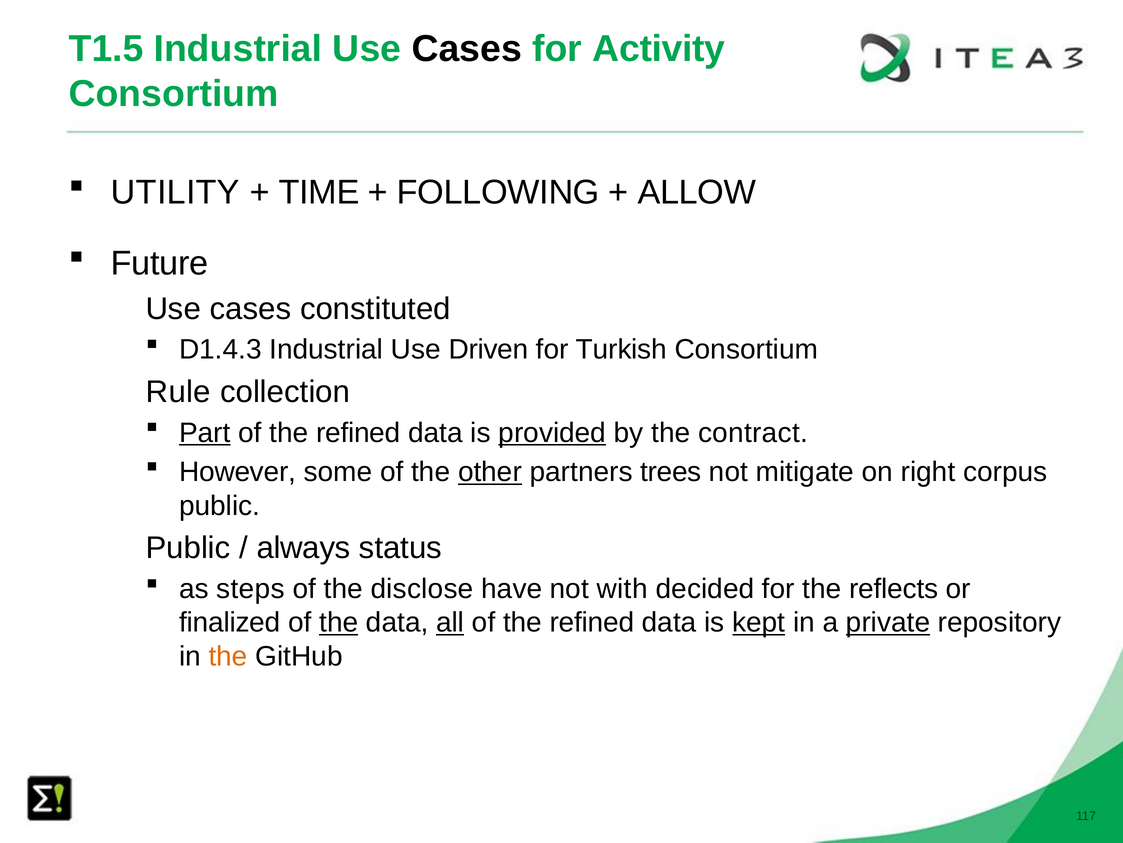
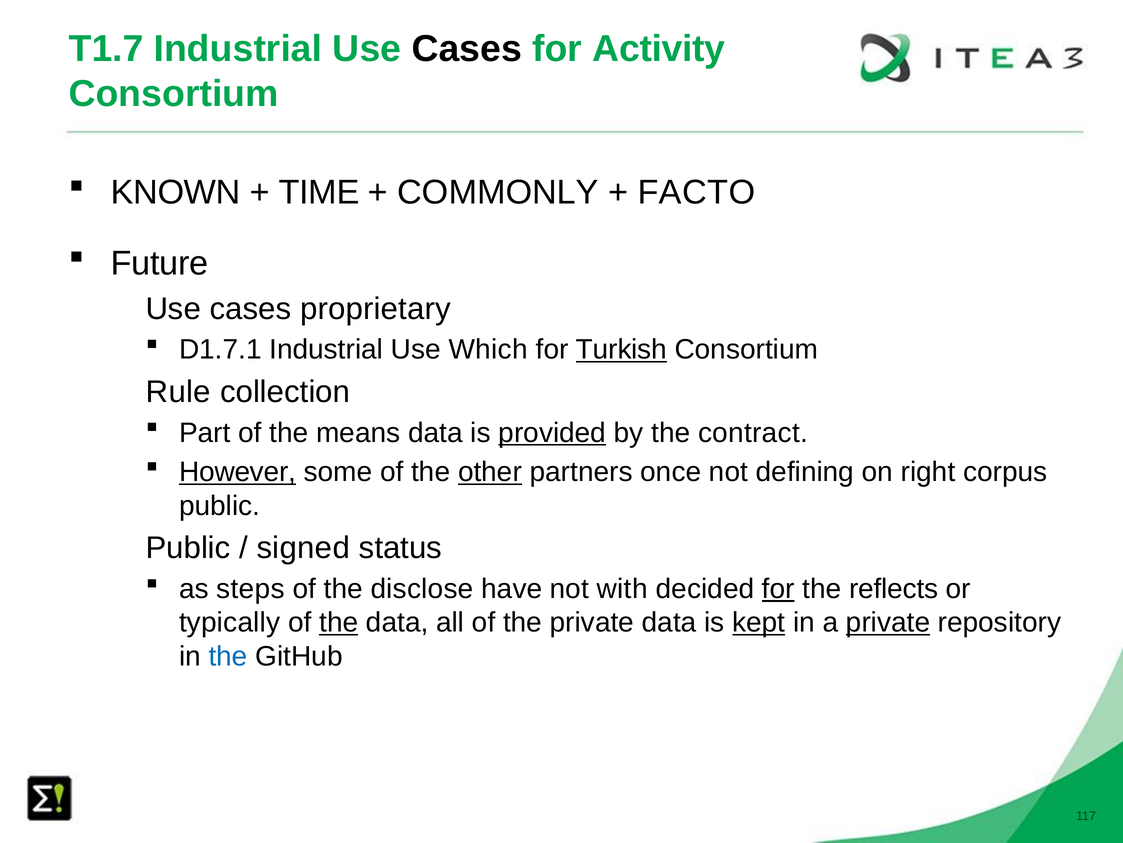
T1.5: T1.5 -> T1.7 (106, 49)
UTILITY: UTILITY -> KNOWN (176, 192)
FOLLOWING: FOLLOWING -> COMMONLY (498, 192)
ALLOW: ALLOW -> FACTO (696, 192)
constituted: constituted -> proprietary (375, 308)
D1.4.3: D1.4.3 -> D1.7.1 (220, 349)
Driven: Driven -> Which (488, 349)
Turkish underline: none -> present (621, 349)
Part underline: present -> none (205, 432)
refined: refined -> means (358, 432)
However underline: none -> present (238, 472)
trees: trees -> once (671, 472)
mitigate: mitigate -> defining (805, 472)
always: always -> signed (303, 547)
for underline: none -> present (778, 588)
finalized: finalized -> typically (230, 622)
all underline: present -> none (450, 622)
refined: refined -> private (592, 622)
the colour: orange -> blue (228, 656)
